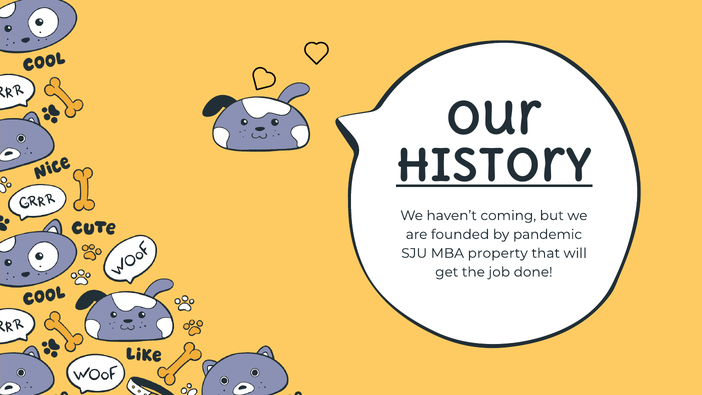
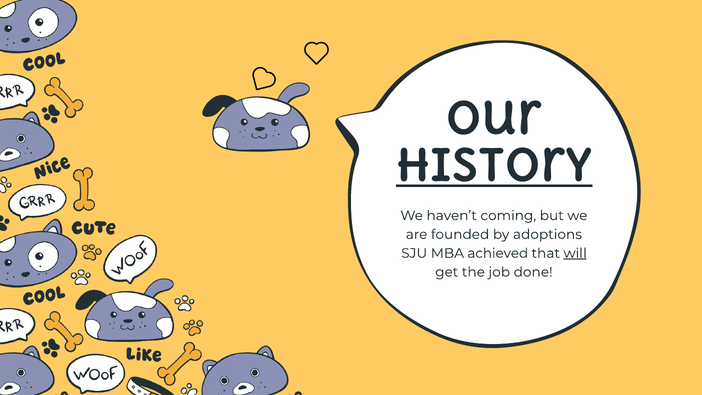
pandemic: pandemic -> adoptions (547, 234)
property: property -> achieved (498, 253)
will underline: none -> present (575, 253)
